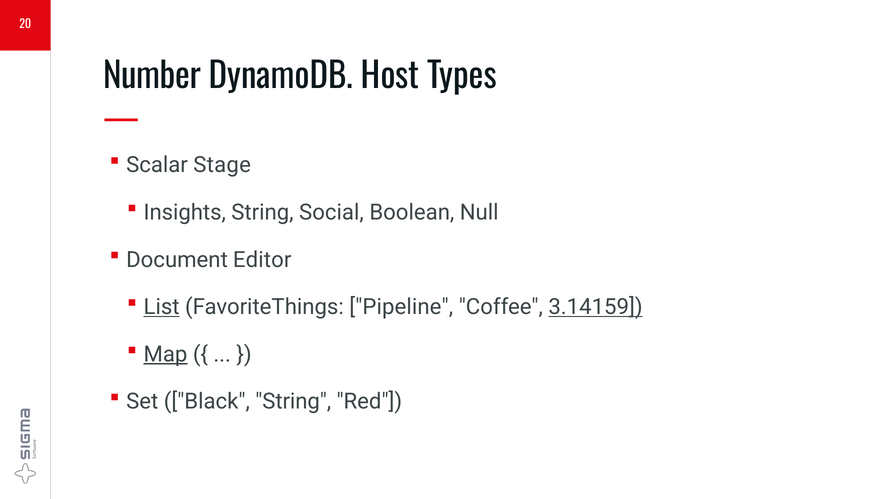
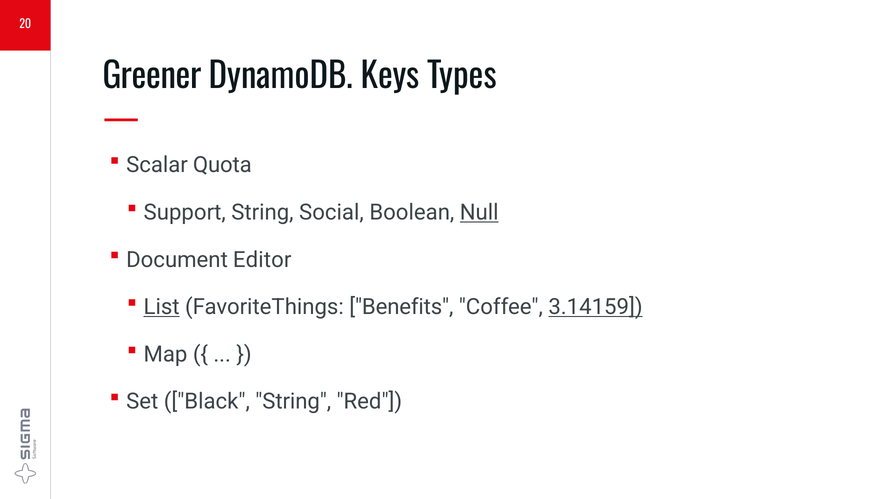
Number: Number -> Greener (152, 77)
Host: Host -> Keys (390, 77)
Stage: Stage -> Quota (222, 165)
Insights: Insights -> Support (185, 212)
Null underline: none -> present (479, 212)
Pipeline: Pipeline -> Benefits (401, 307)
Map underline: present -> none (166, 354)
